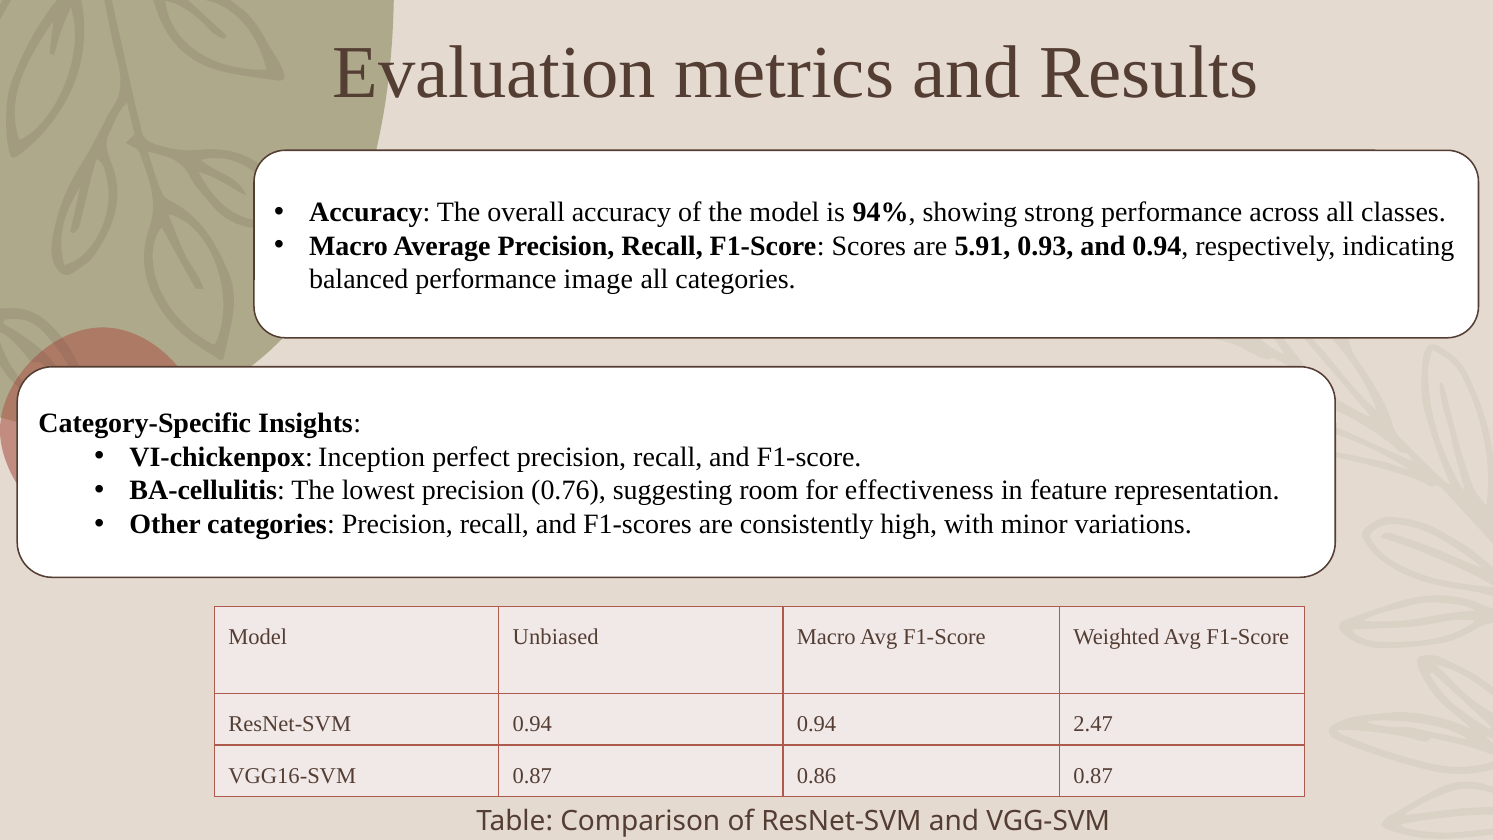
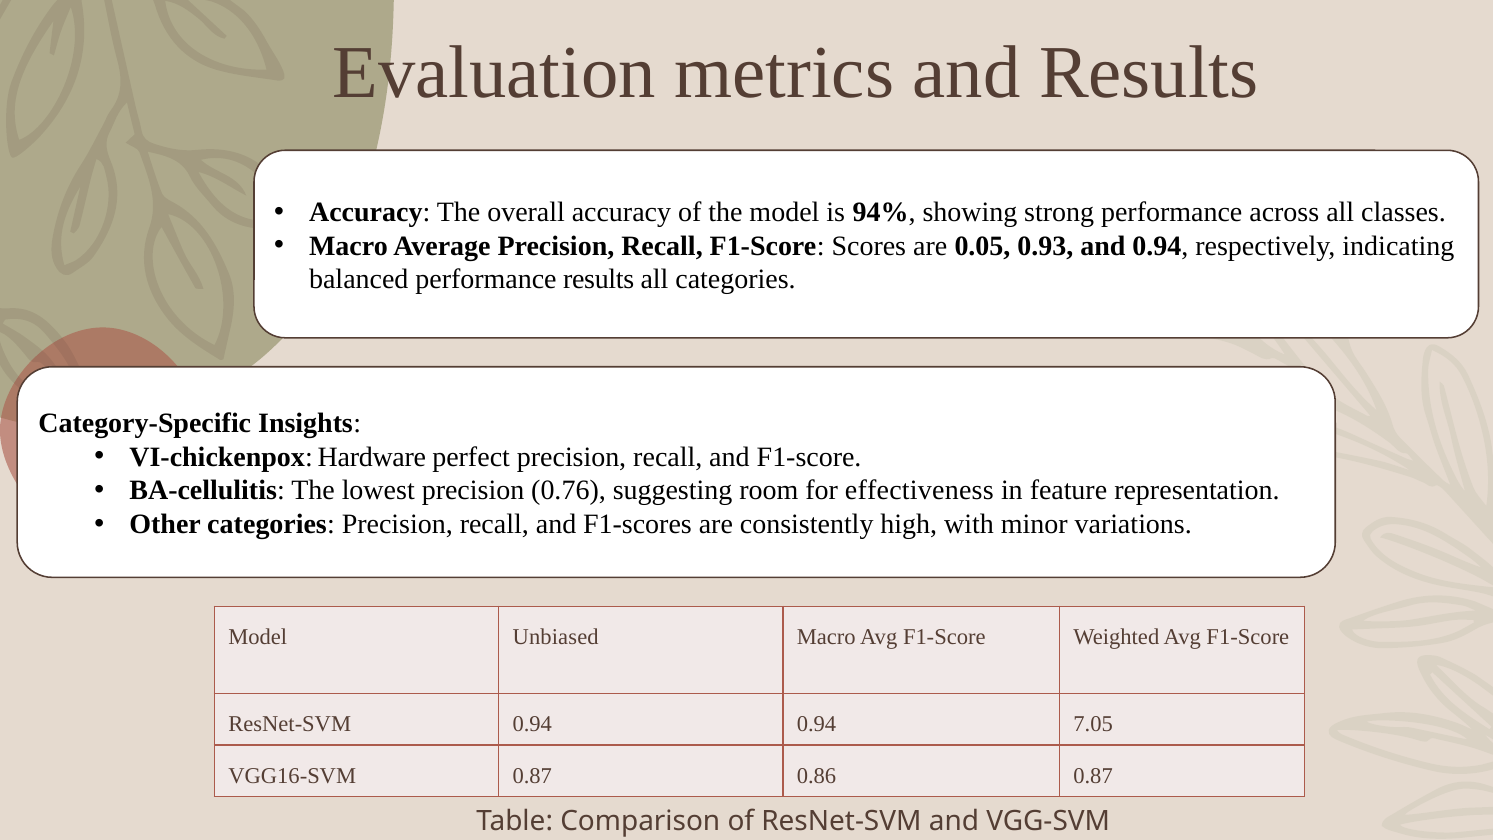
5.91: 5.91 -> 0.05 (982, 246)
performance image: image -> results (599, 280)
Inception: Inception -> Hardware (372, 457)
2.47: 2.47 -> 7.05 (1093, 724)
